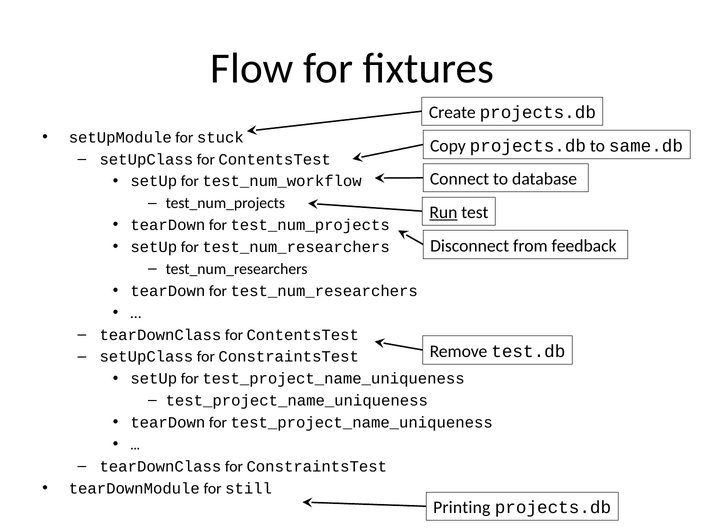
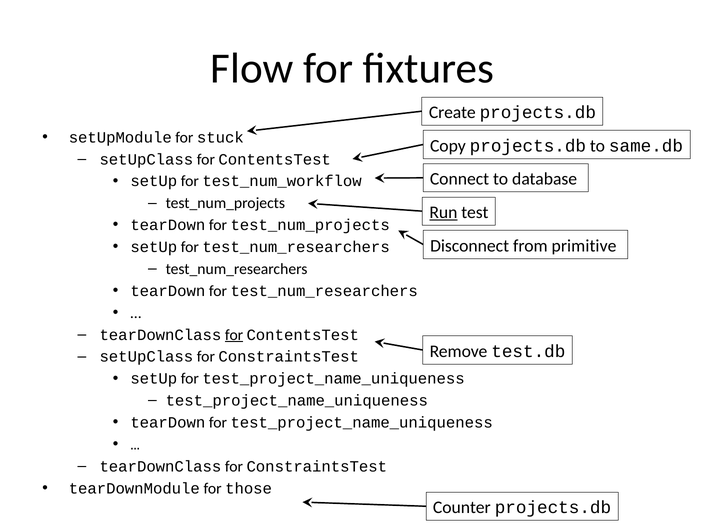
feedback: feedback -> primitive (584, 246)
for underline: none -> present (234, 335)
still: still -> those (249, 488)
Printing: Printing -> Counter (462, 507)
